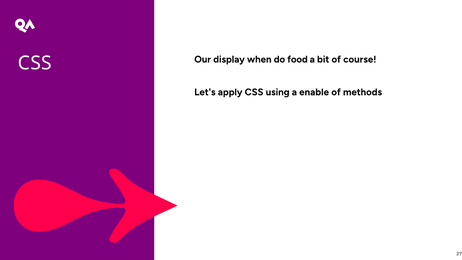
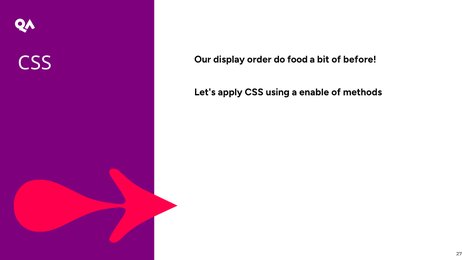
when: when -> order (259, 59)
course: course -> before (360, 59)
